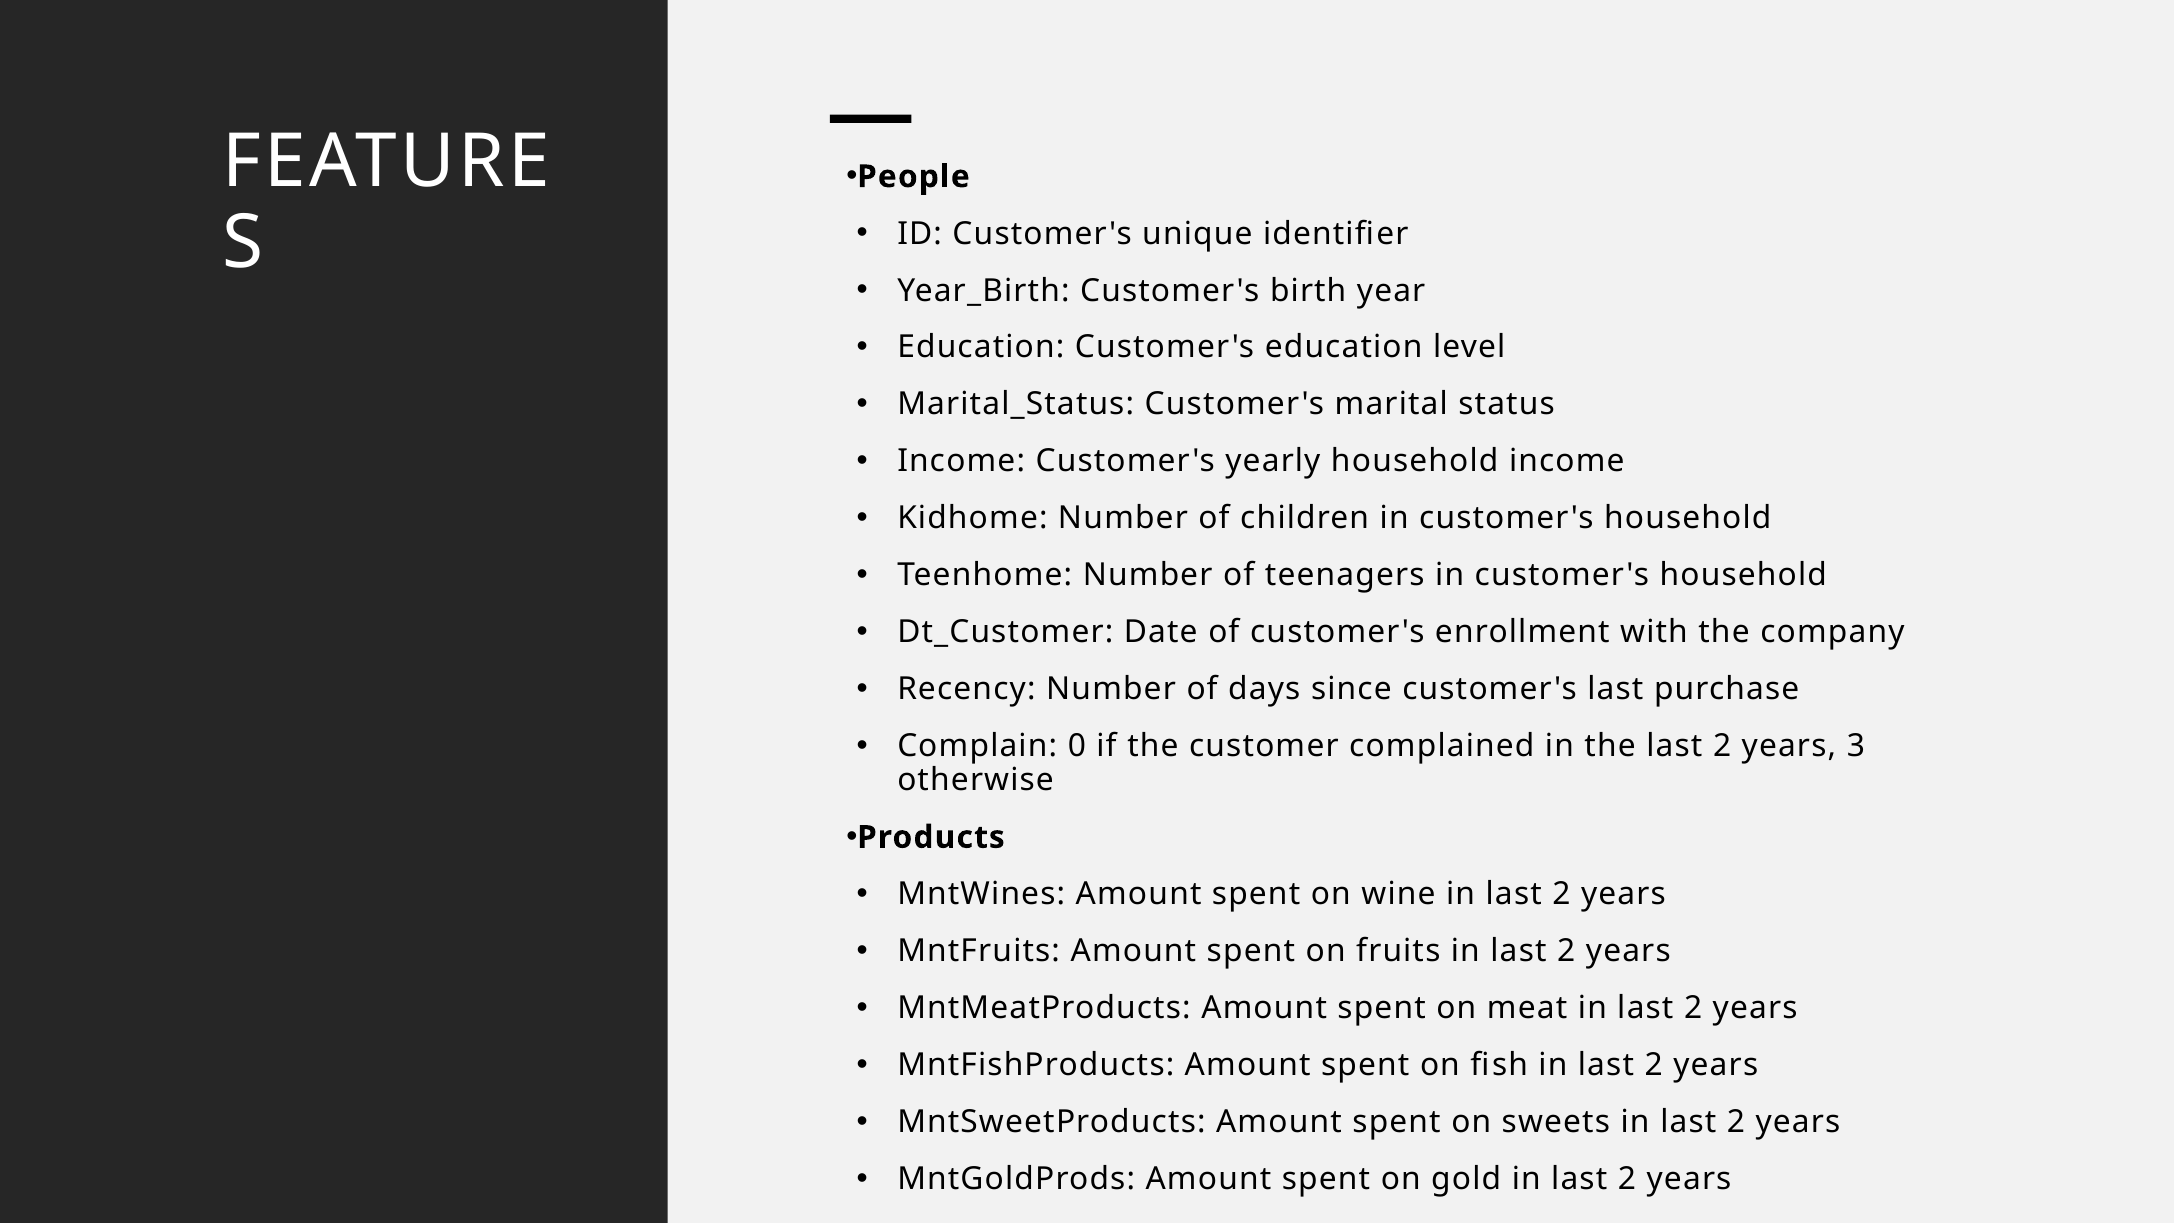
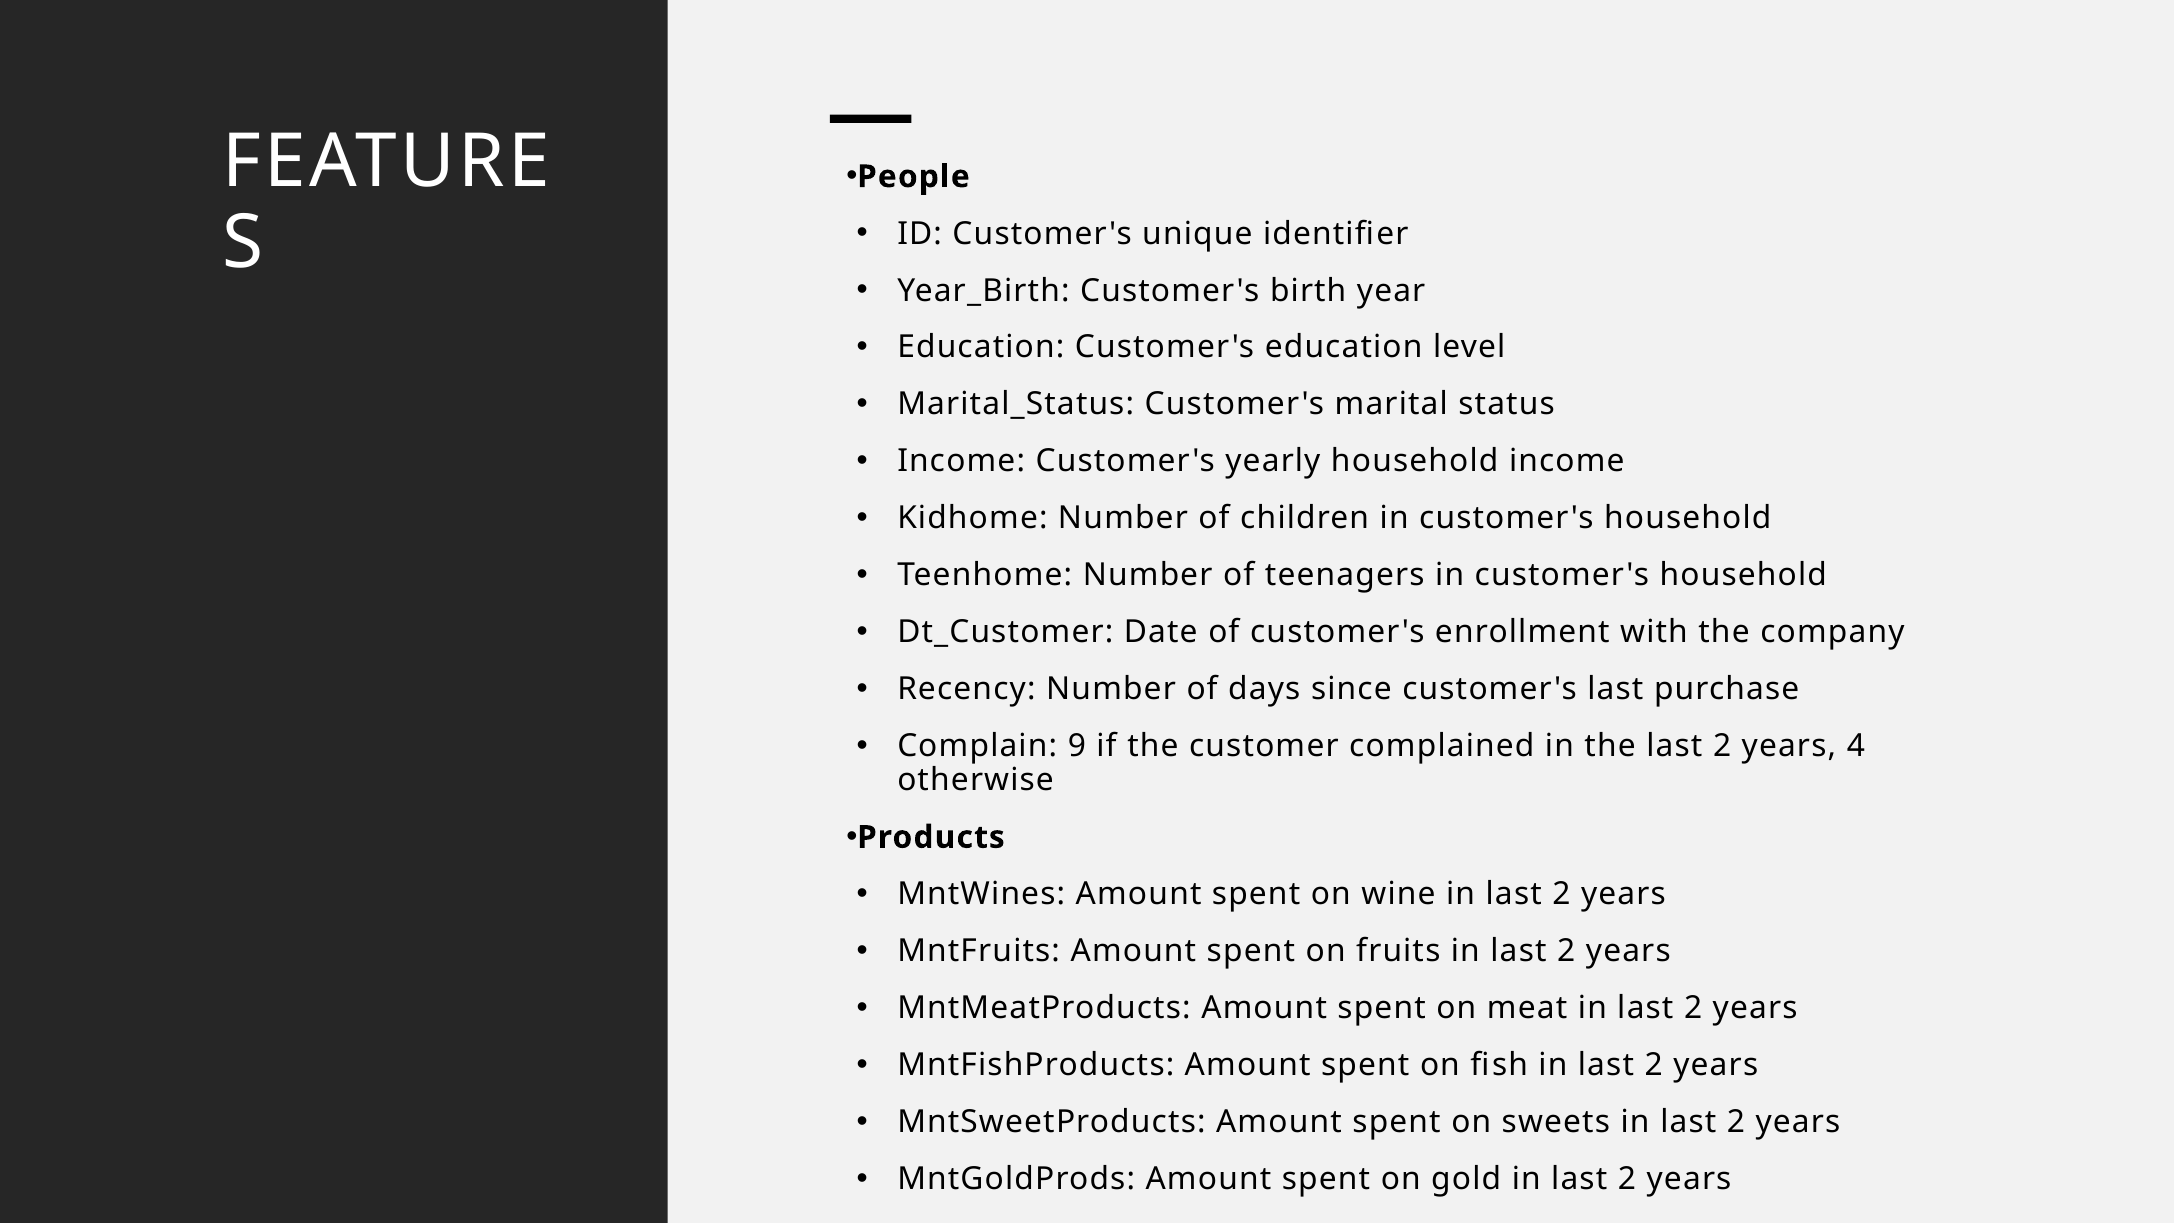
0: 0 -> 9 (1077, 746)
3: 3 -> 4 (1856, 746)
